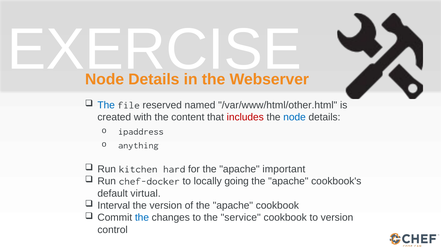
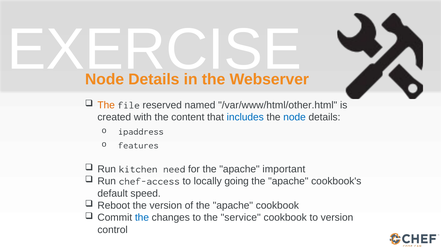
The colour: blue -> orange (106, 105)
includes colour: red -> blue (245, 117)
anything: anything -> features (138, 145)
hard: hard -> need (174, 169)
chef-docker: chef-docker -> chef-access (149, 181)
virtual: virtual -> speed (146, 193)
Interval: Interval -> Reboot (114, 206)
